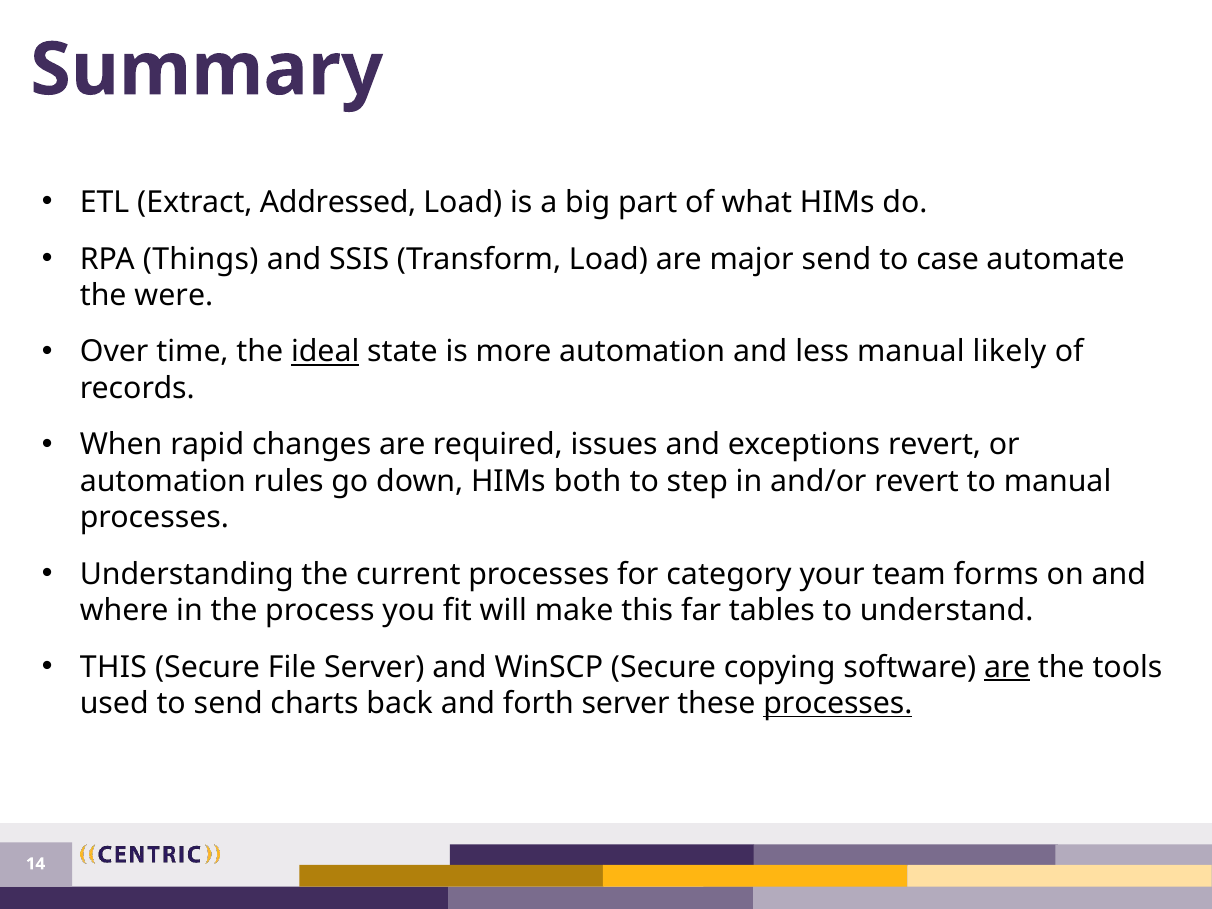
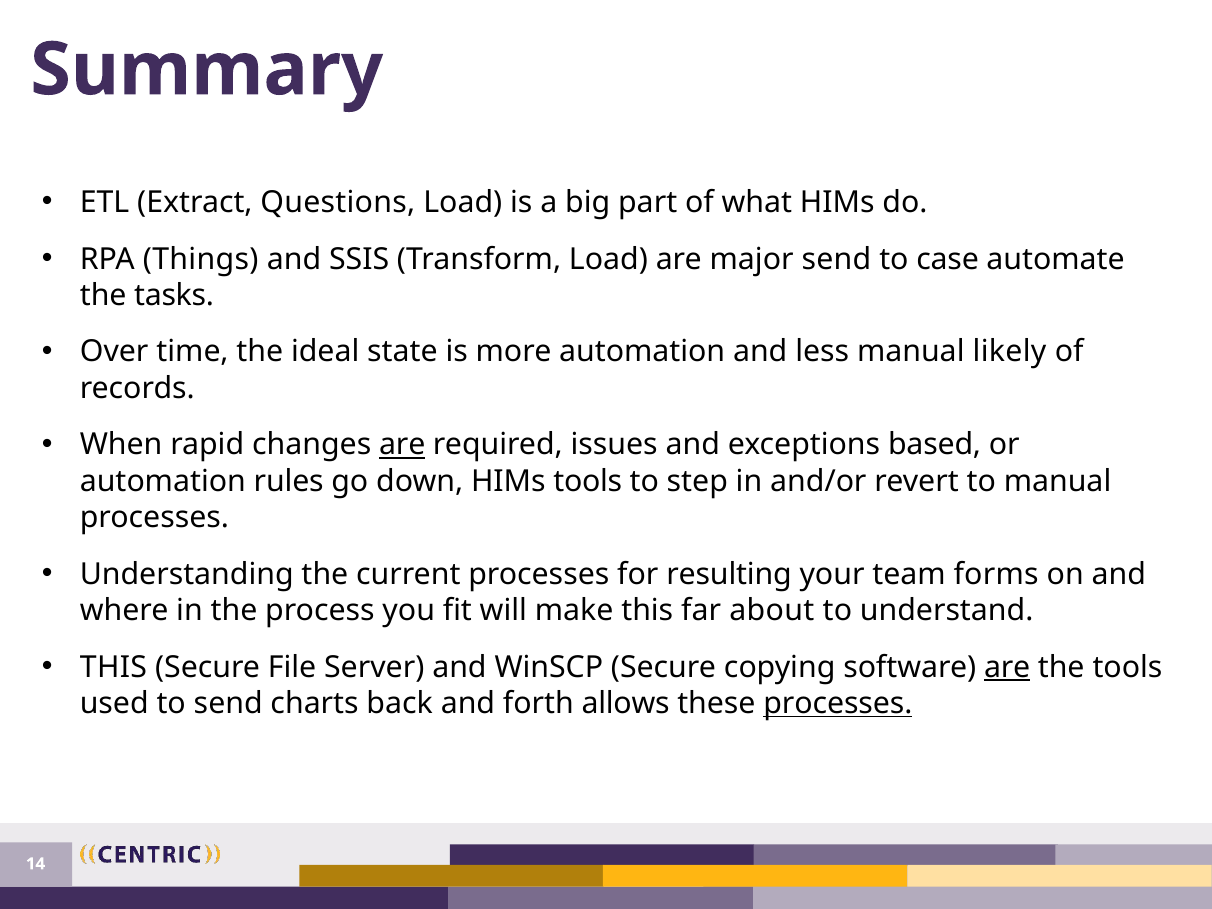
Addressed: Addressed -> Questions (338, 203)
were: were -> tasks (174, 295)
ideal underline: present -> none (325, 352)
are underline: none -> present (402, 445)
exceptions revert: revert -> based (935, 445)
HIMs both: both -> tools (588, 481)
category: category -> resulting (729, 574)
tables: tables -> about (772, 611)
forth server: server -> allows (626, 703)
